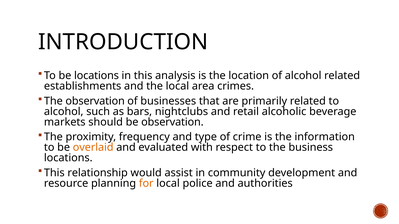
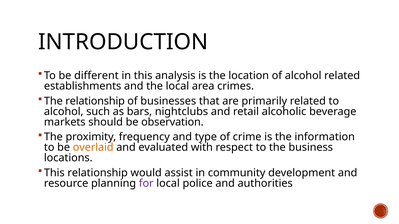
be locations: locations -> different (96, 76)
The observation: observation -> relationship (95, 101)
for colour: orange -> purple (146, 184)
